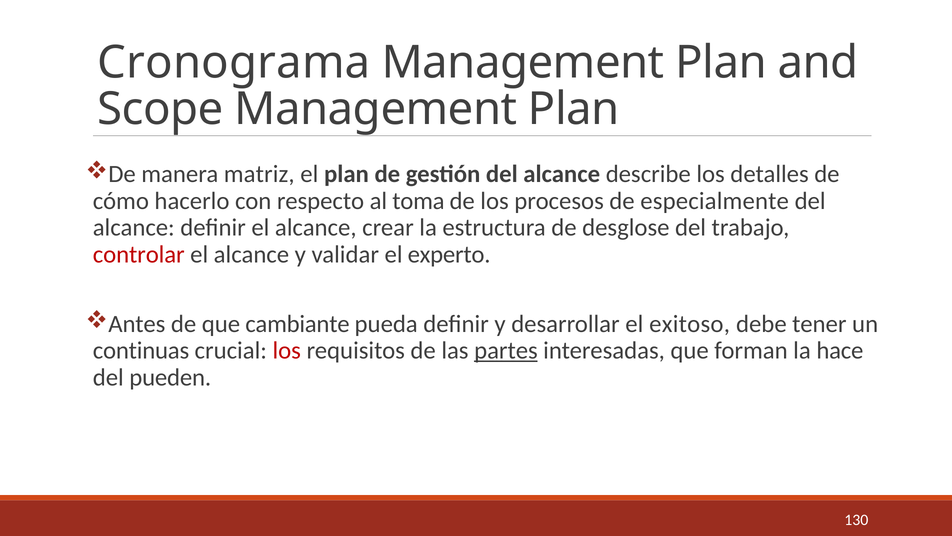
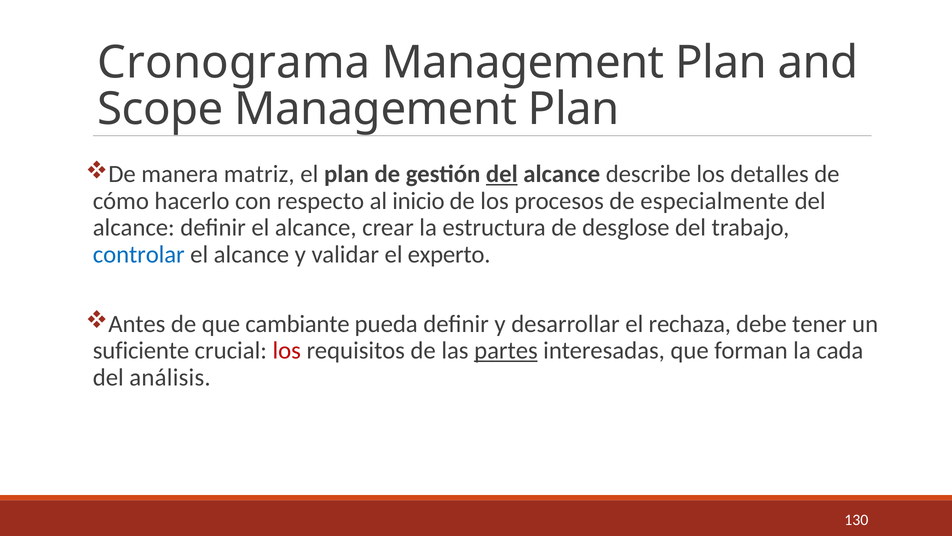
del underline: none -> present (502, 174)
toma: toma -> inicio (418, 201)
controlar colour: red -> blue (139, 254)
exitoso: exitoso -> rechaza (690, 324)
continuas: continuas -> suficiente (141, 350)
hace: hace -> cada (840, 350)
pueden: pueden -> análisis (170, 377)
